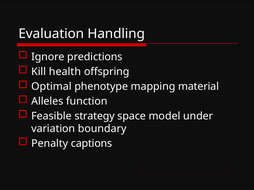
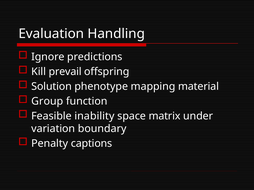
health: health -> prevail (65, 72)
Optimal: Optimal -> Solution (52, 87)
Alleles: Alleles -> Group (47, 101)
strategy: strategy -> inability (94, 116)
model: model -> matrix (165, 116)
